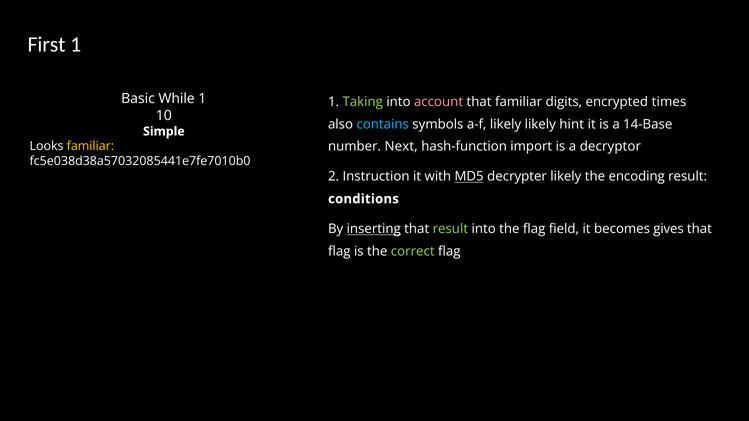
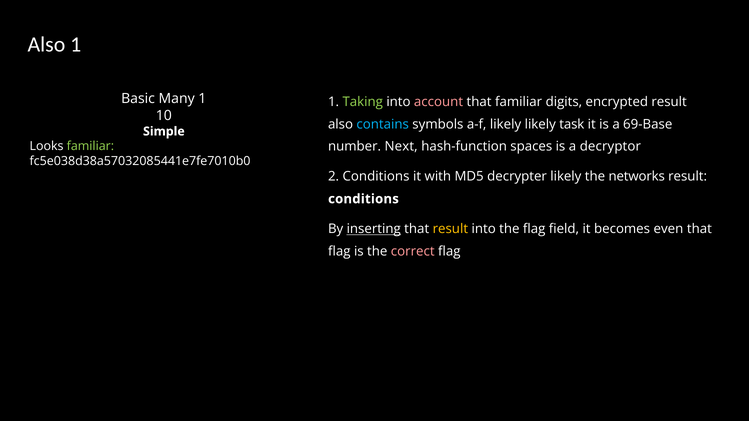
First: First -> Also (46, 44)
While: While -> Many (177, 99)
encrypted times: times -> result (669, 102)
hint: hint -> task (572, 124)
14-Base: 14-Base -> 69-Base (648, 124)
import: import -> spaces (531, 147)
familiar colour: yellow -> light green (90, 146)
2 Instruction: Instruction -> Conditions (376, 177)
MD5 underline: present -> none (469, 177)
encoding: encoding -> networks (637, 177)
result colour: light green -> yellow (450, 229)
gives: gives -> even (668, 229)
correct colour: light green -> pink (413, 251)
